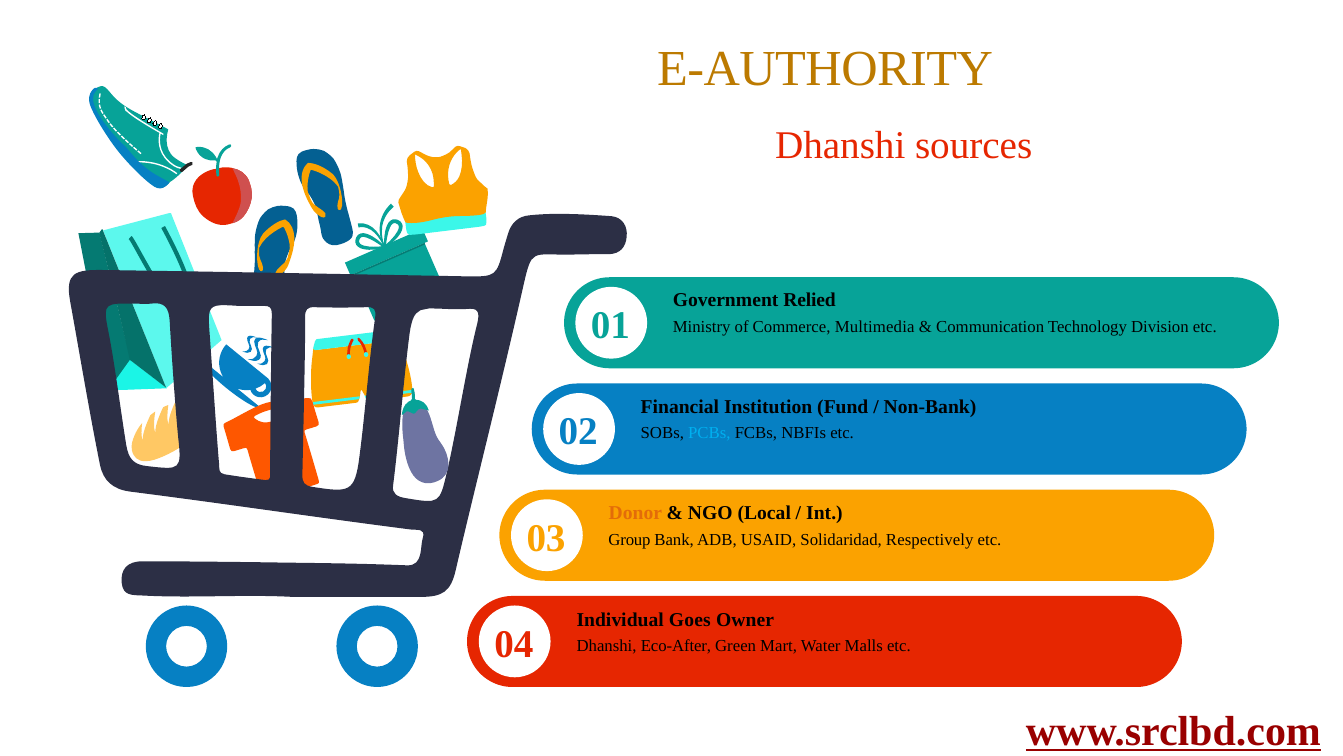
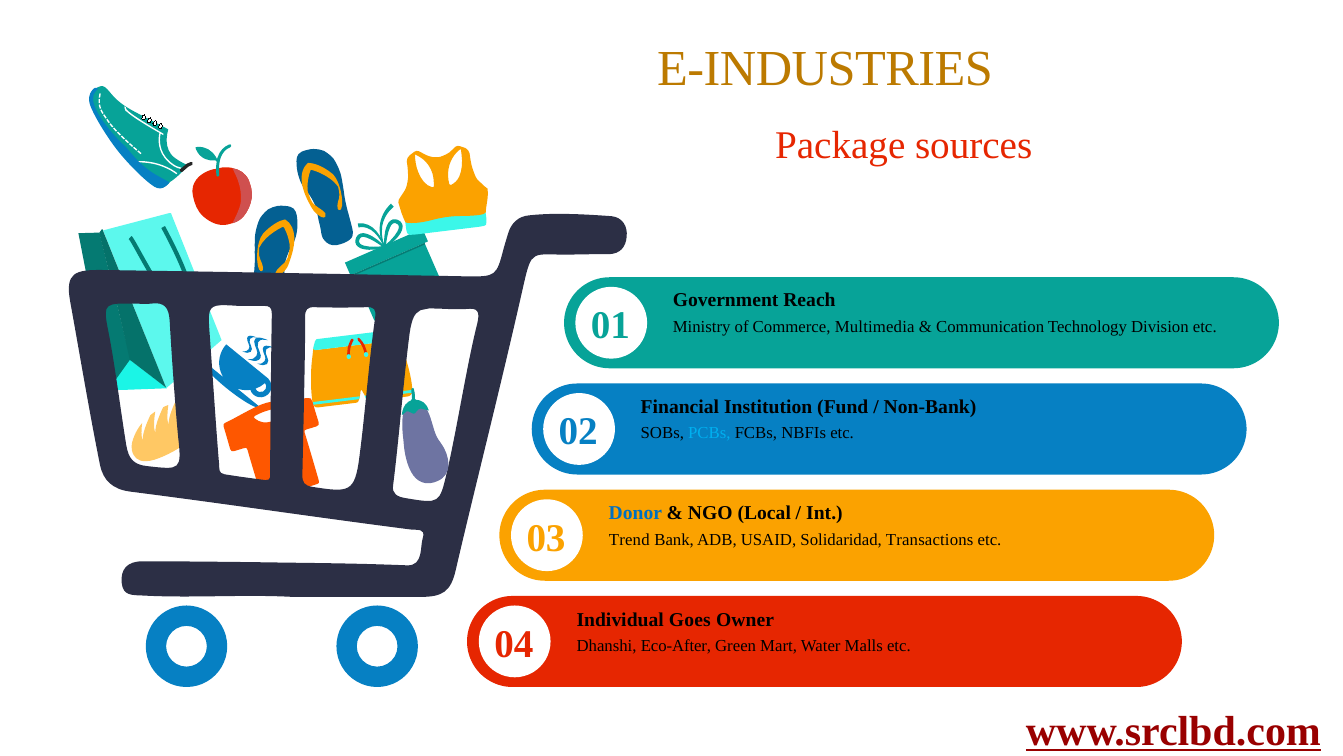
E-AUTHORITY: E-AUTHORITY -> E-INDUSTRIES (825, 69)
Dhanshi: Dhanshi -> Package (840, 145)
Relied: Relied -> Reach (809, 300)
Donor colour: orange -> blue (635, 513)
Group: Group -> Trend (629, 539)
Respectively: Respectively -> Transactions (930, 539)
